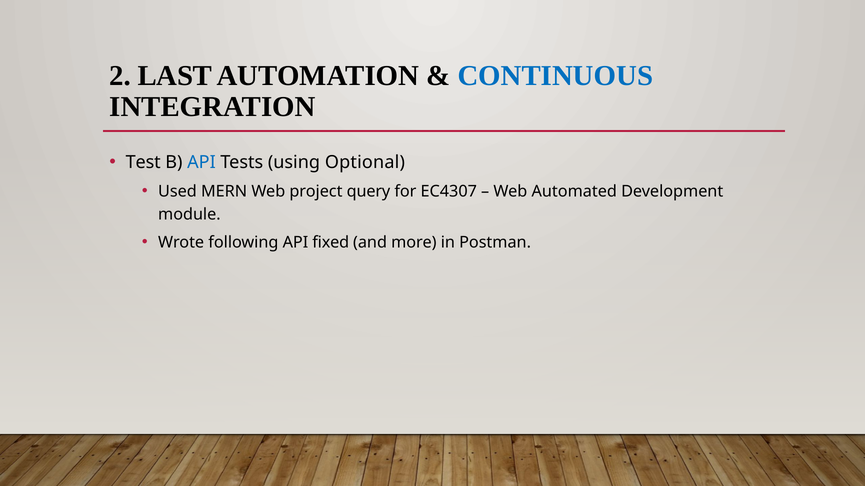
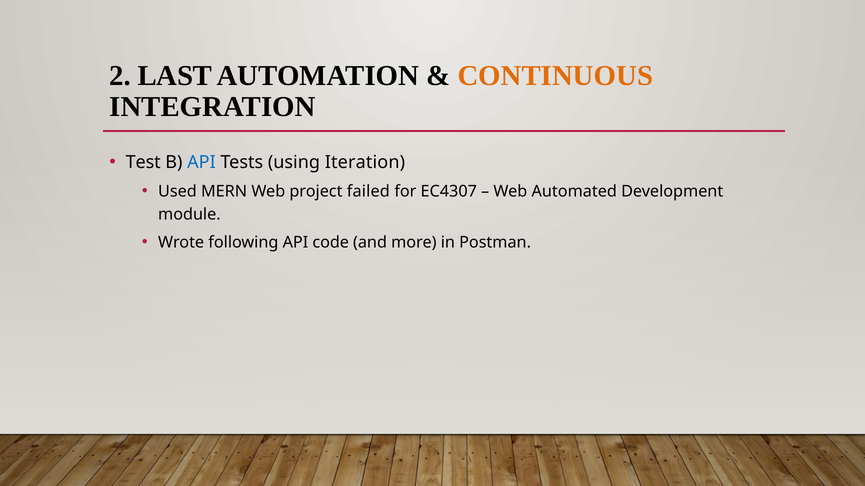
CONTINUOUS colour: blue -> orange (555, 76)
Optional: Optional -> Iteration (365, 163)
query: query -> failed (368, 191)
fixed: fixed -> code (331, 243)
